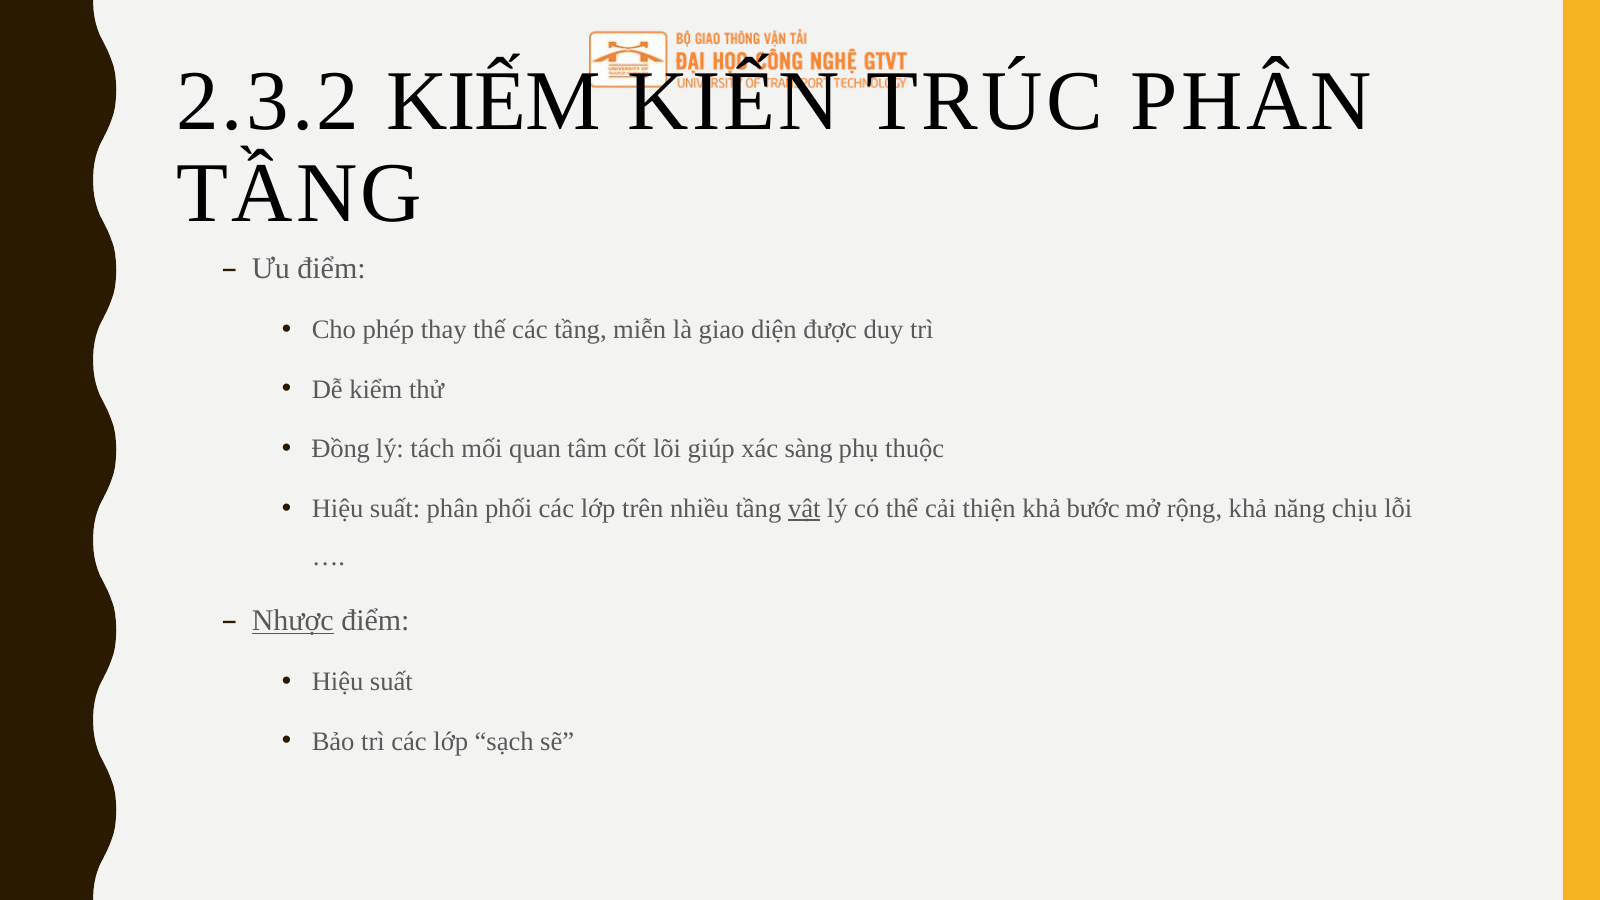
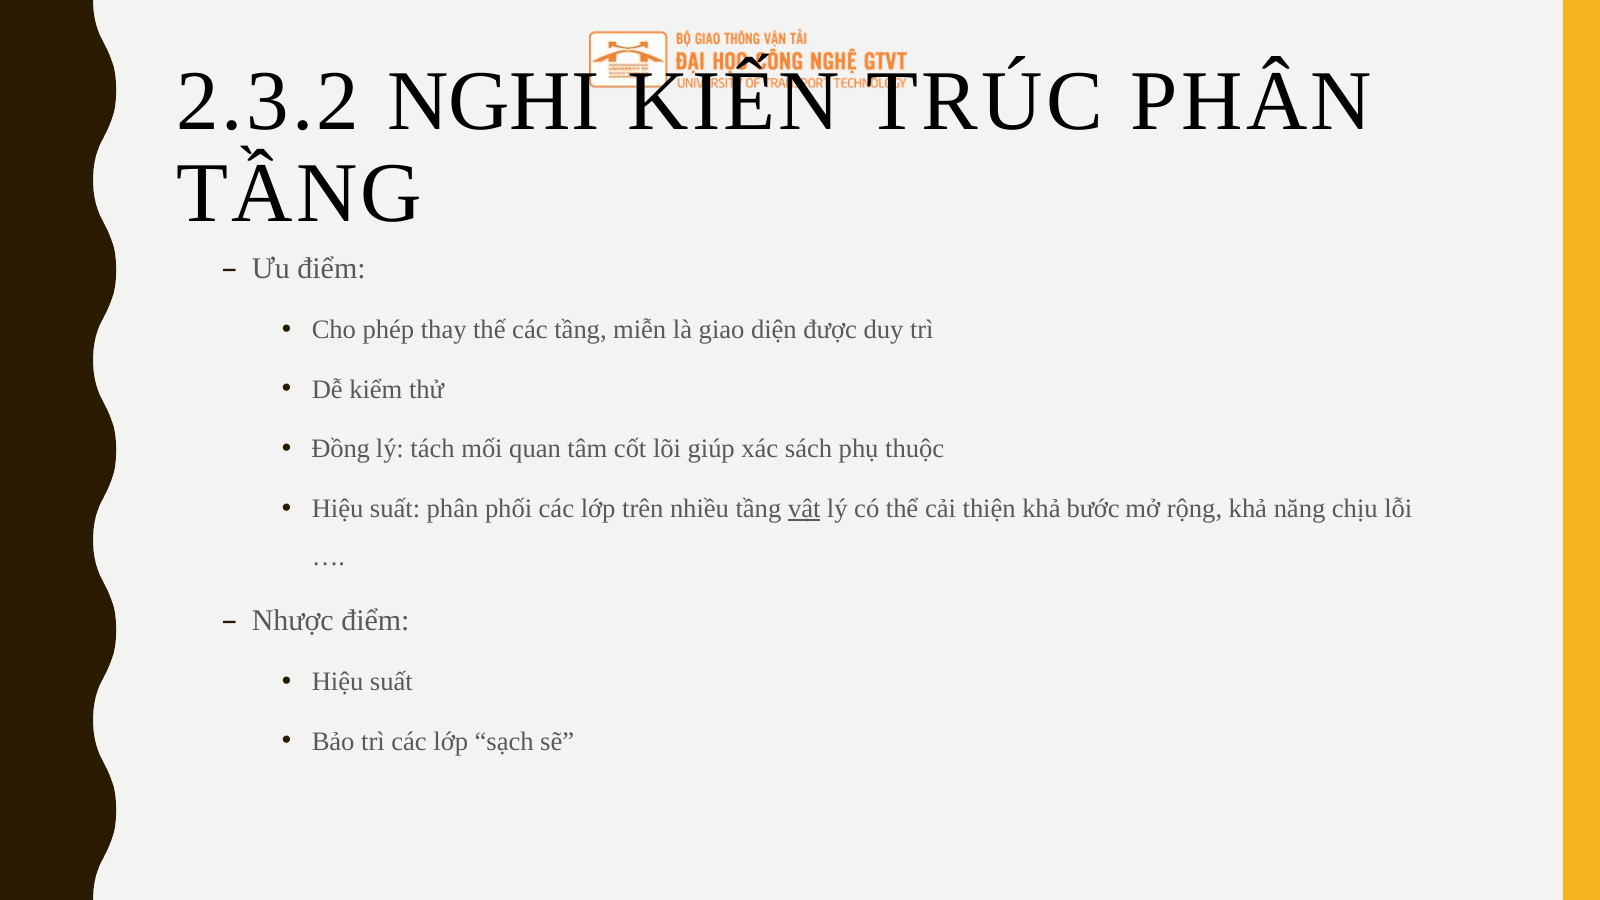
KIẾM: KIẾM -> NGHI (493, 102)
sàng: sàng -> sách (809, 449)
Nhược underline: present -> none (293, 621)
